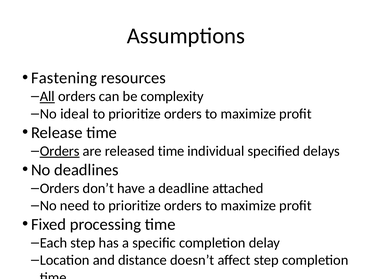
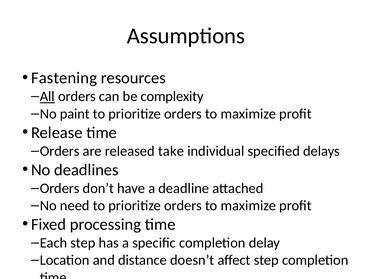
ideal: ideal -> paint (75, 114)
Orders underline: present -> none (60, 151)
released time: time -> take (171, 151)
